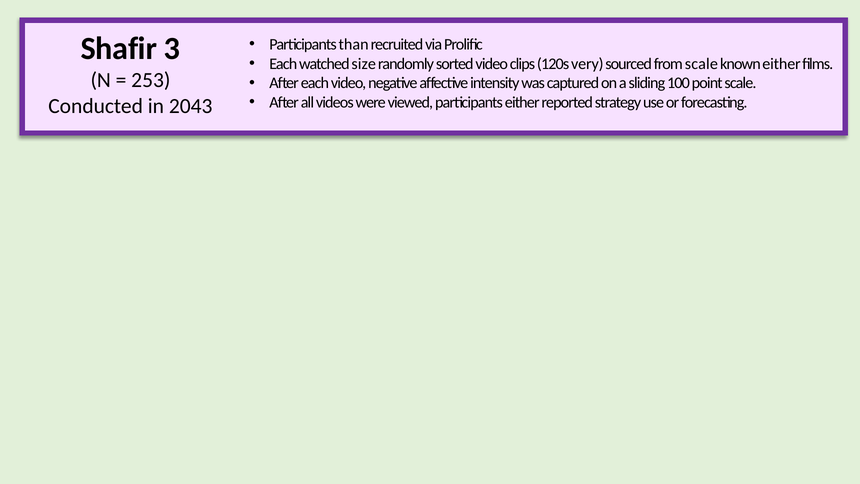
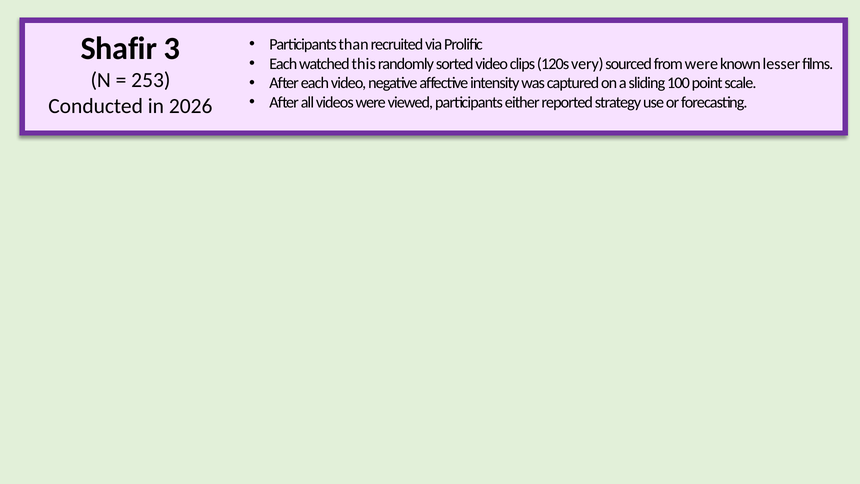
size: size -> this (364, 64)
from scale: scale -> were (701, 64)
known either: either -> lesser (781, 64)
2043: 2043 -> 2026 (191, 106)
